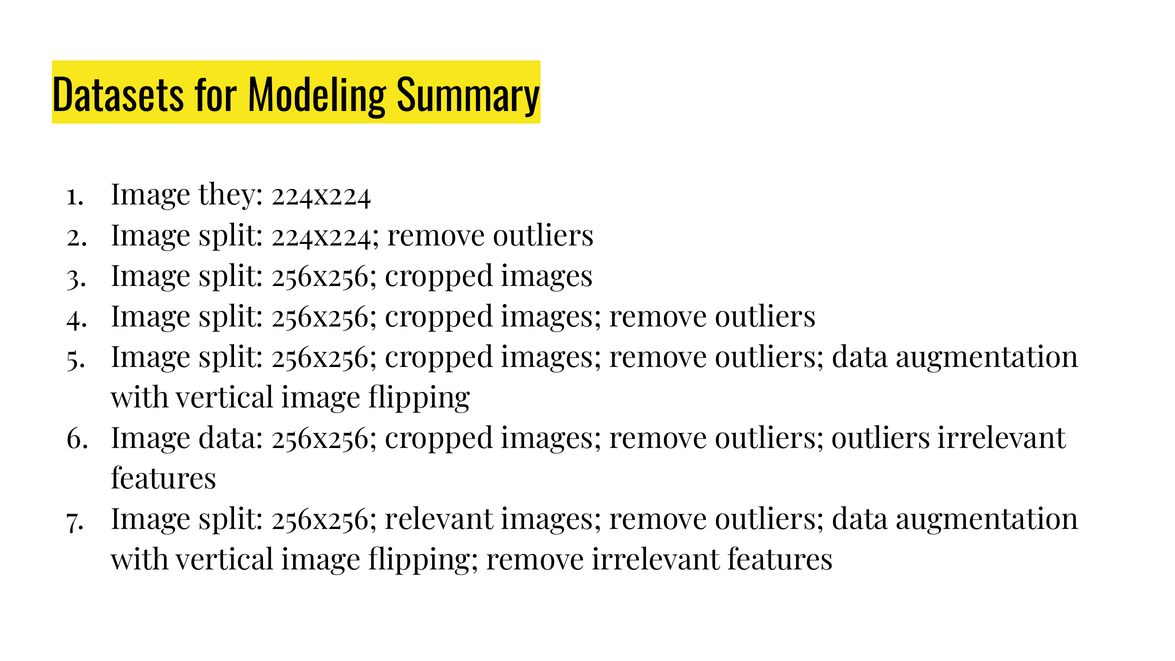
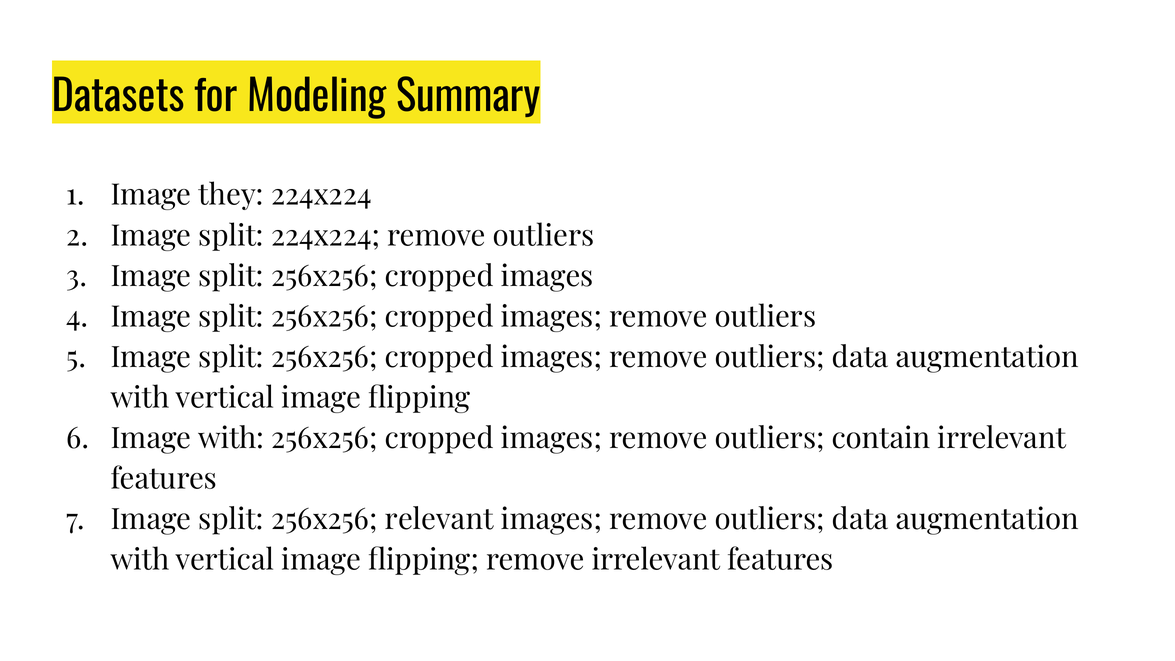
Image data: data -> with (231, 438)
outliers outliers: outliers -> contain (881, 438)
